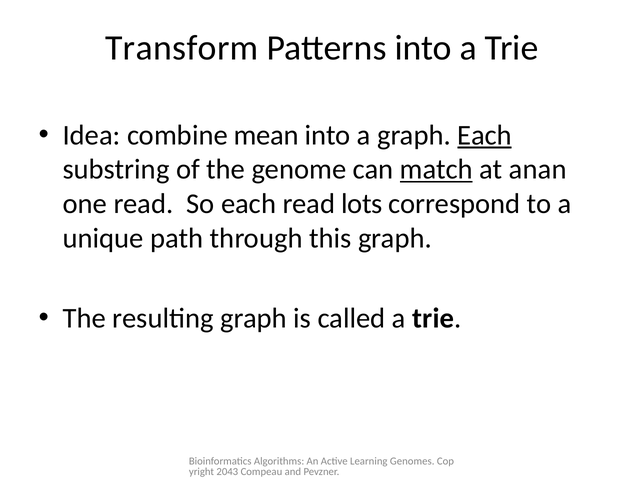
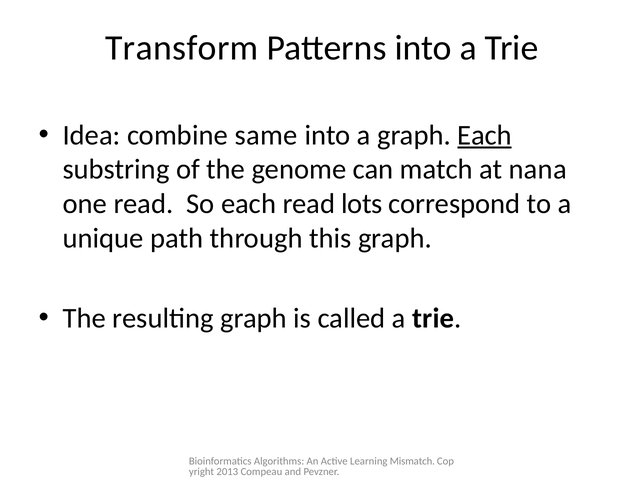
mean: mean -> same (266, 135)
match underline: present -> none (436, 170)
anan: anan -> nana (538, 170)
Genomes: Genomes -> Mismatch (412, 461)
2043: 2043 -> 2013 (227, 472)
